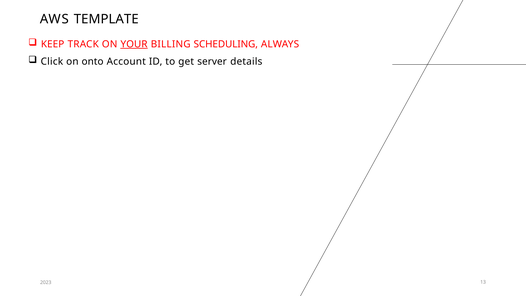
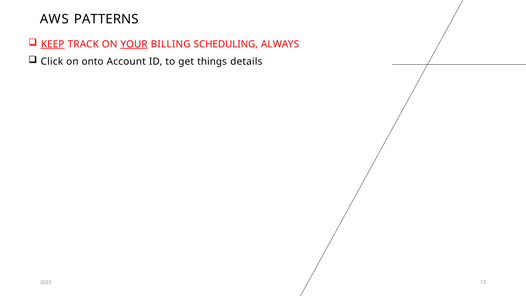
TEMPLATE: TEMPLATE -> PATTERNS (106, 19)
KEEP underline: none -> present (53, 44)
server: server -> things (212, 61)
